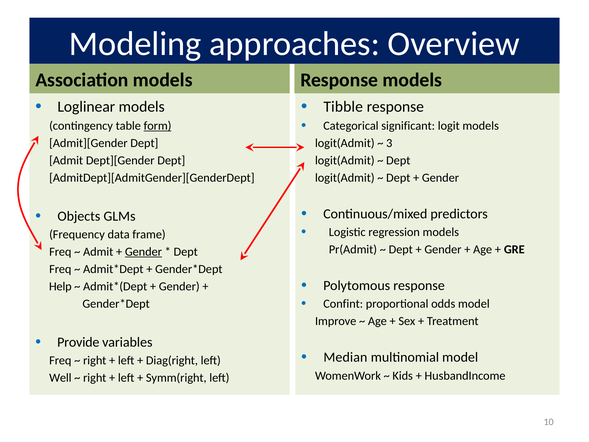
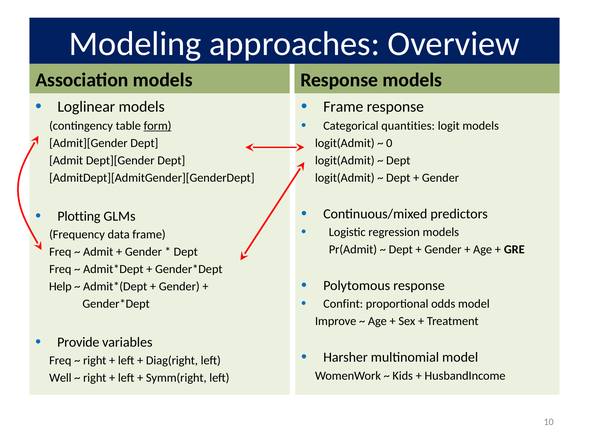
Tibble: Tibble -> Frame (343, 107)
significant: significant -> quantities (408, 126)
3: 3 -> 0 (389, 143)
Objects: Objects -> Plotting (79, 216)
Gender underline: present -> none (143, 252)
Median: Median -> Harsher (345, 357)
